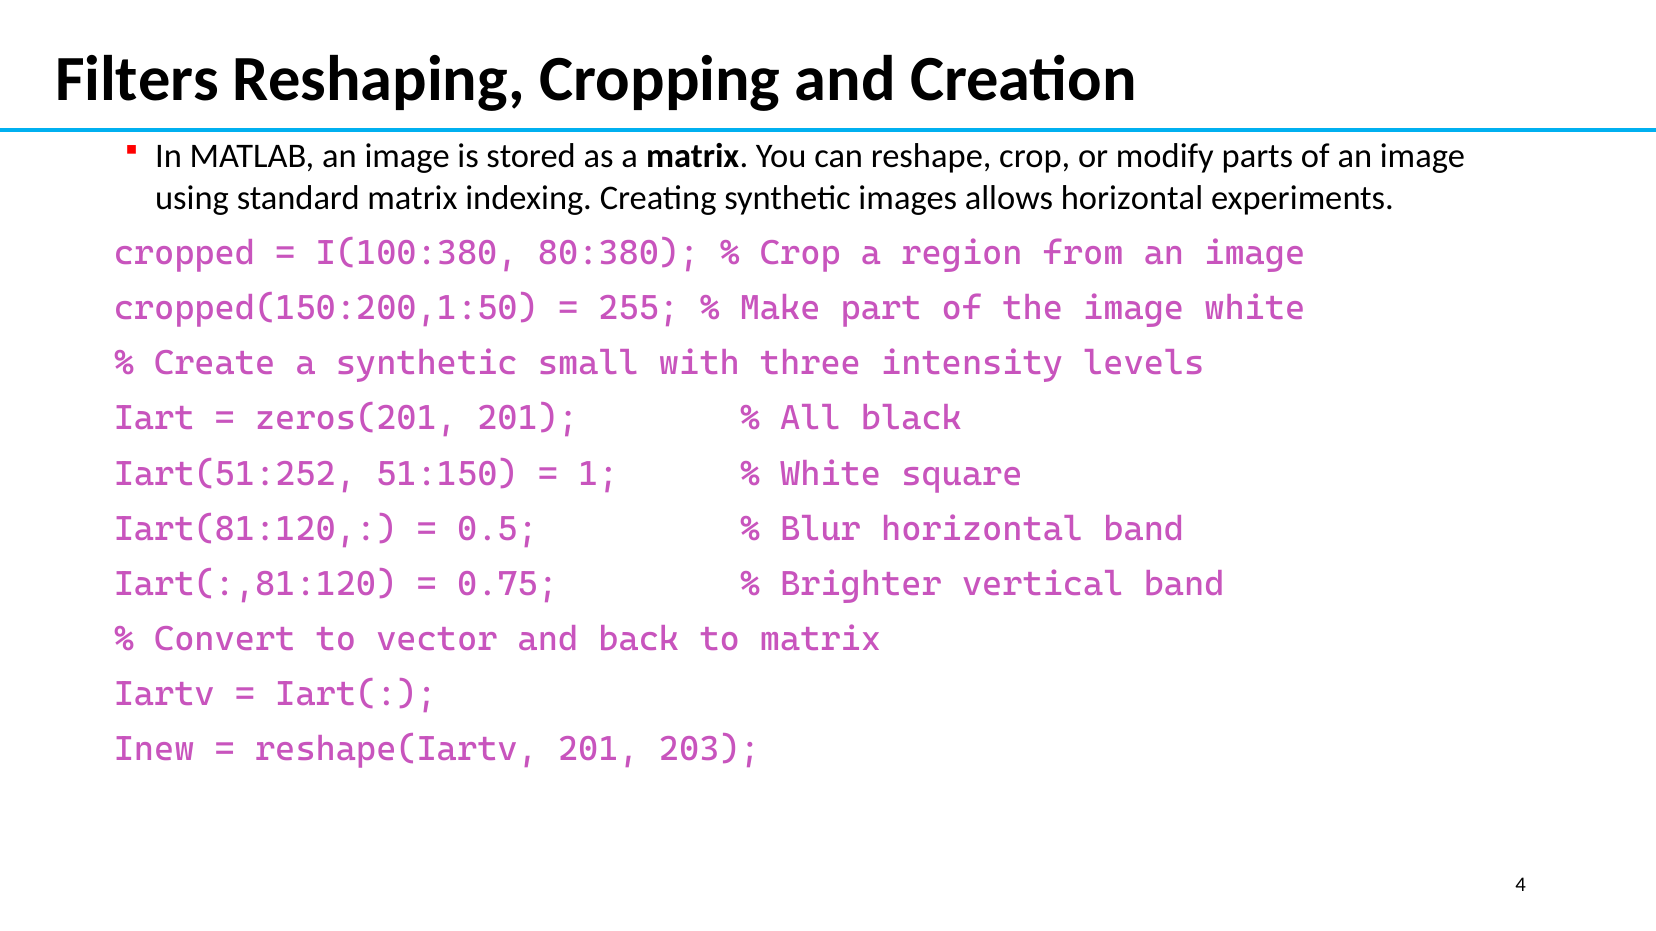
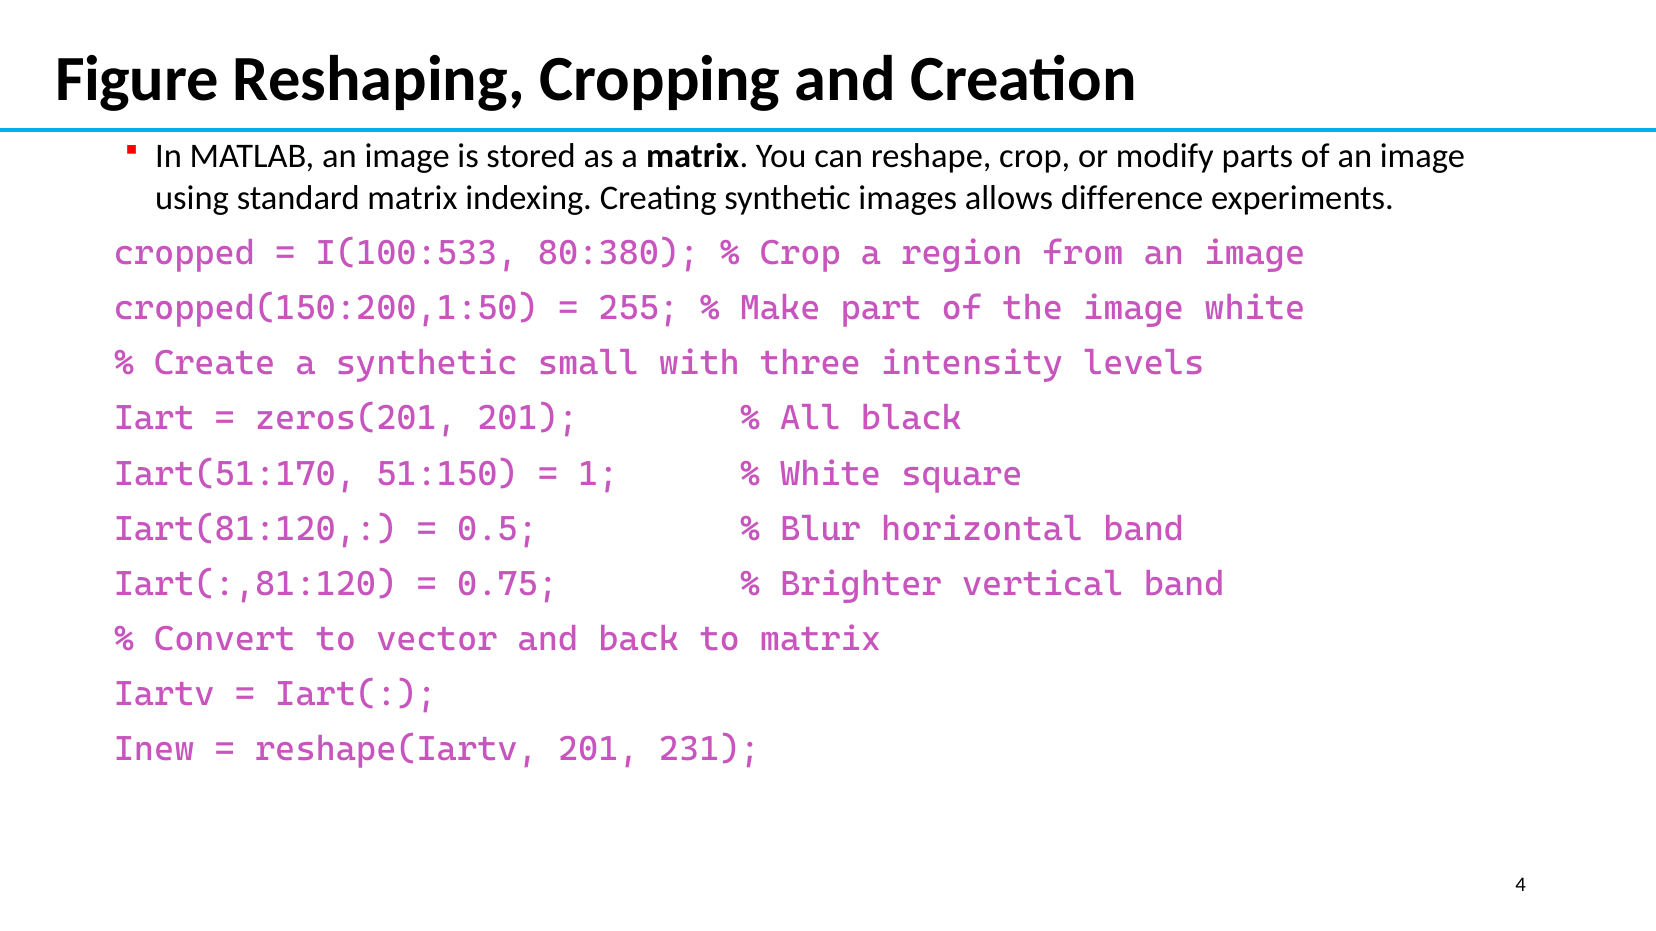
Filters: Filters -> Figure (137, 79)
allows horizontal: horizontal -> difference (1132, 198)
I(100:380: I(100:380 -> I(100:533 (417, 253)
Iart(51:252: Iart(51:252 -> Iart(51:170 (235, 474)
203: 203 -> 231 (709, 750)
